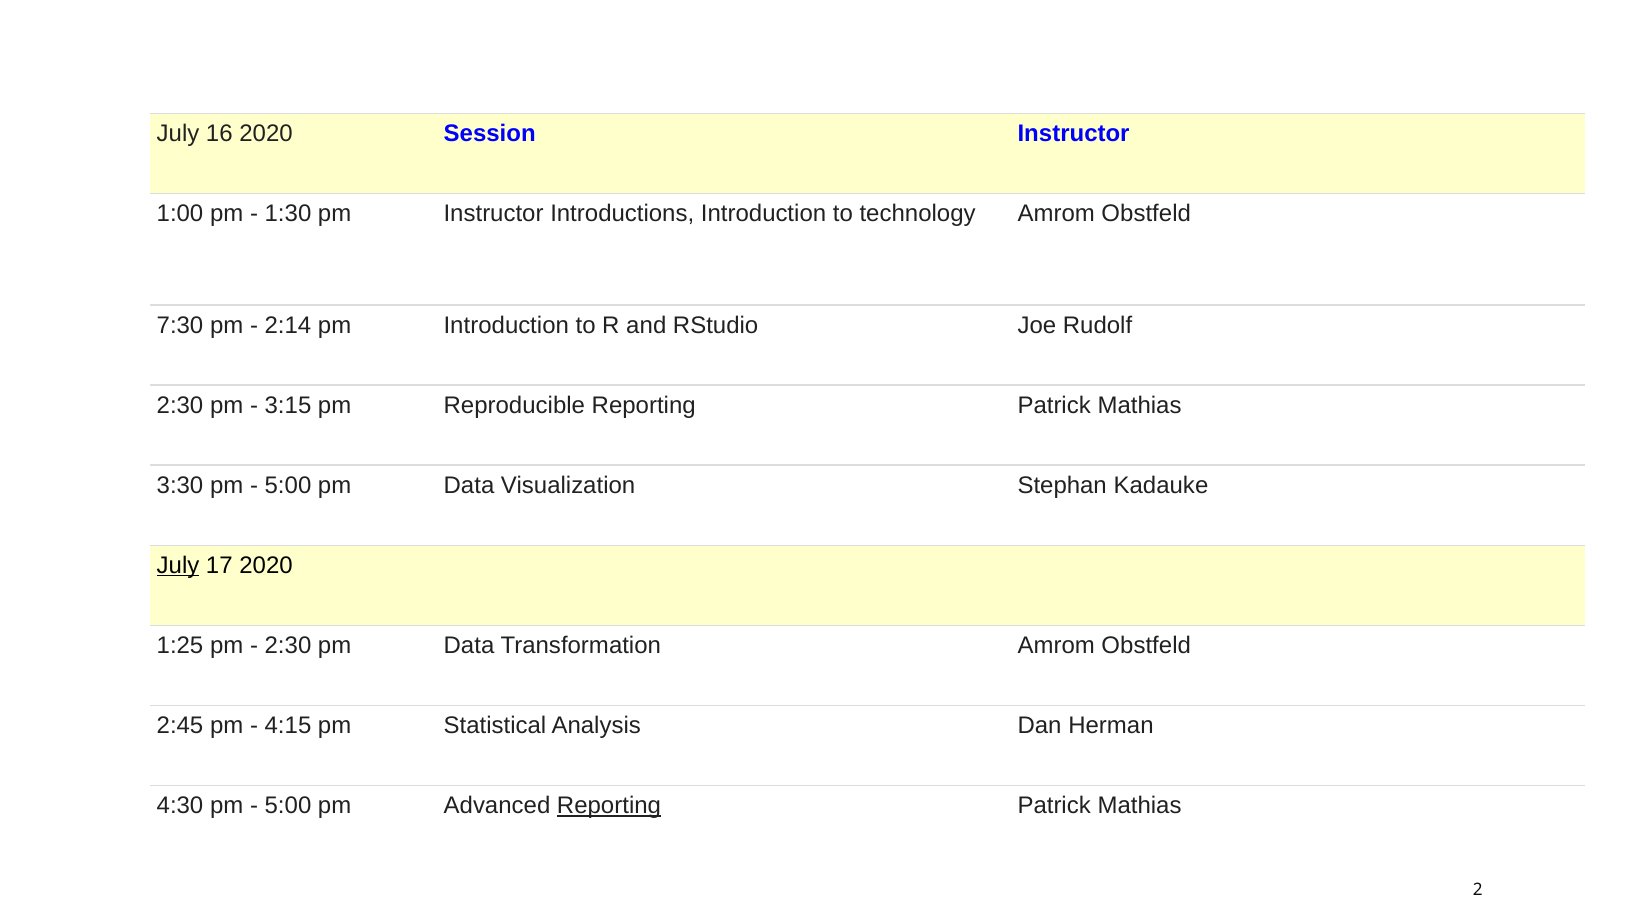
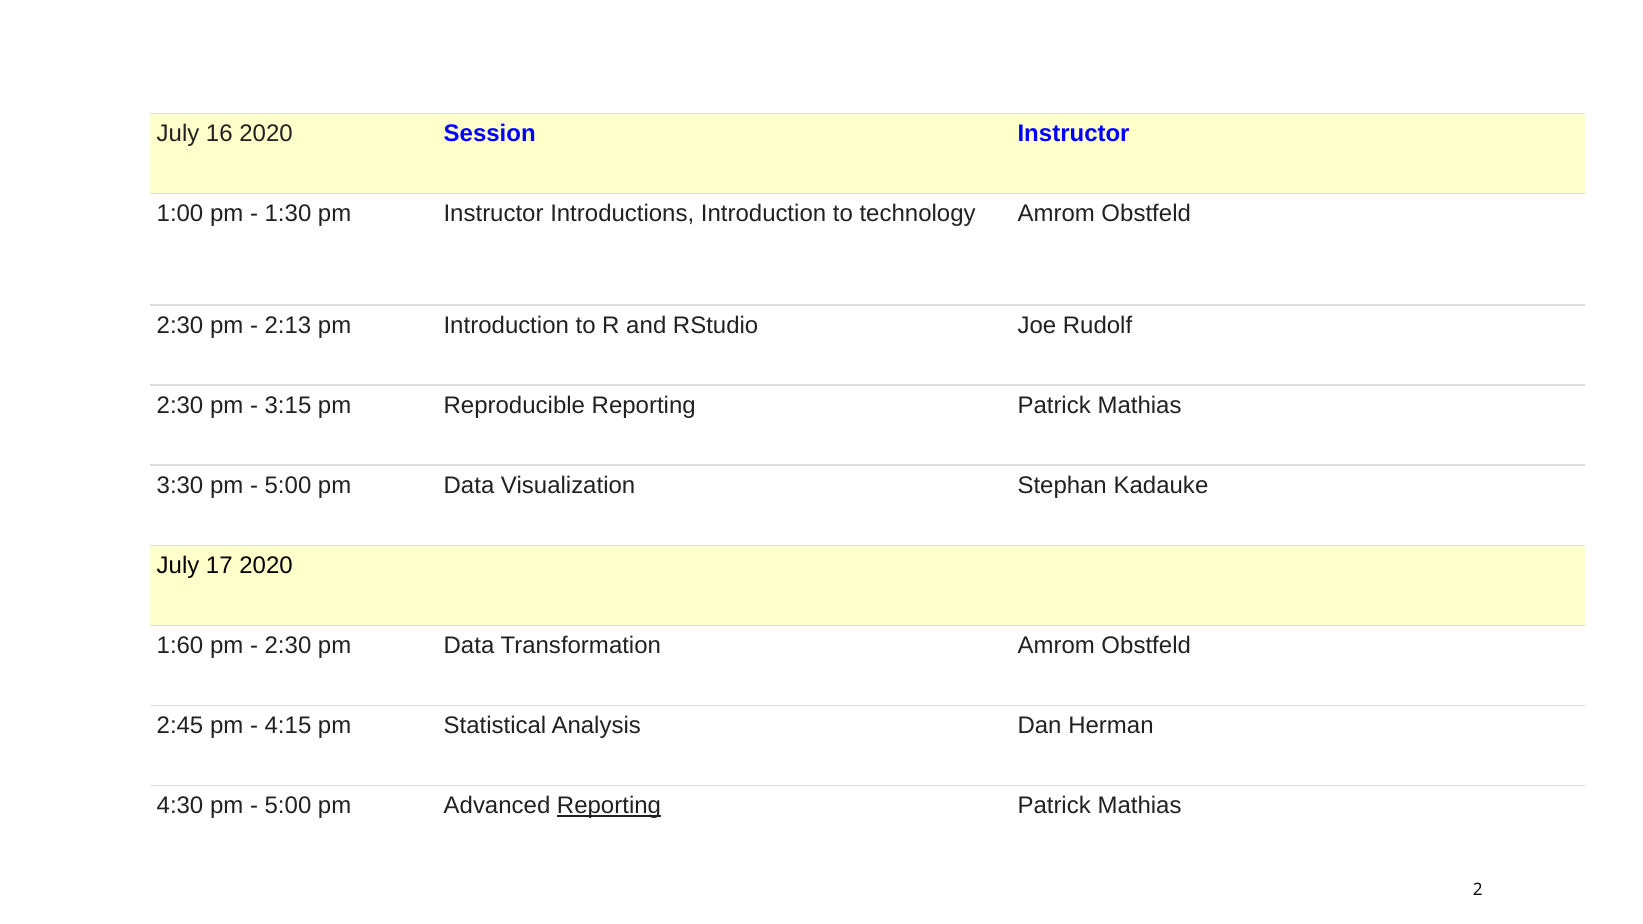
7:30: 7:30 -> 2:30 (180, 325)
2:14: 2:14 -> 2:13 (288, 325)
July underline: present -> none (178, 565)
1:25: 1:25 -> 1:60 (180, 646)
